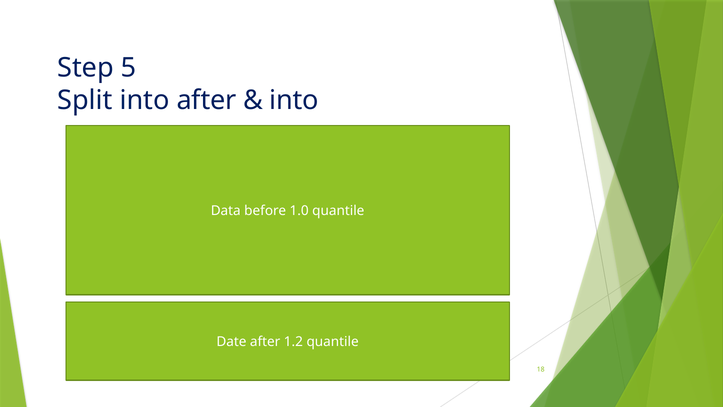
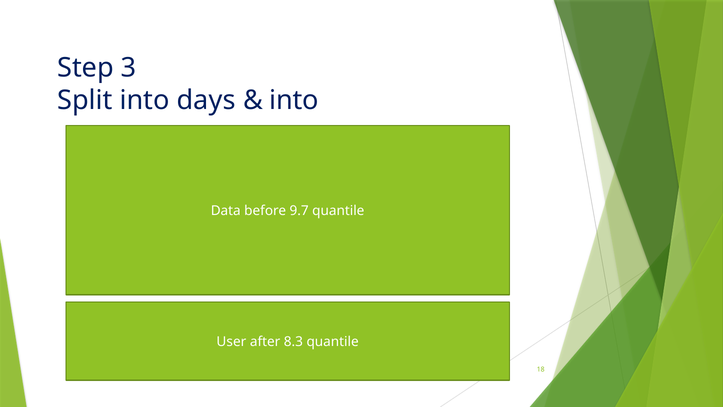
5: 5 -> 3 (129, 68)
into after: after -> days (206, 100)
1.0: 1.0 -> 9.7 (299, 211)
Date: Date -> User (231, 342)
1.2: 1.2 -> 8.3 (293, 342)
